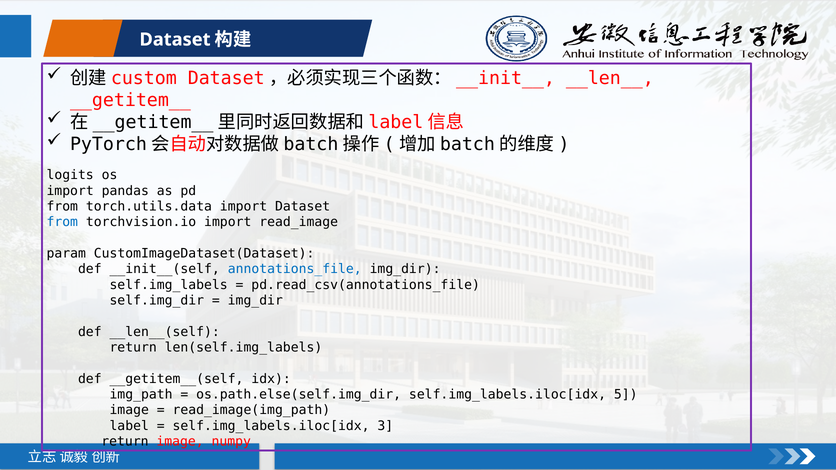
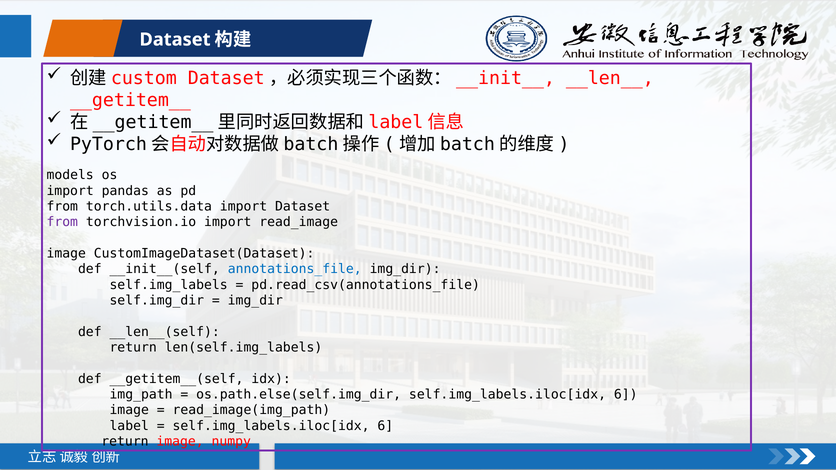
logits: logits -> models (70, 175)
from colour: blue -> purple (62, 222)
param: param -> image (66, 253)
5: 5 -> 6 (626, 395)
3: 3 -> 6 (385, 426)
